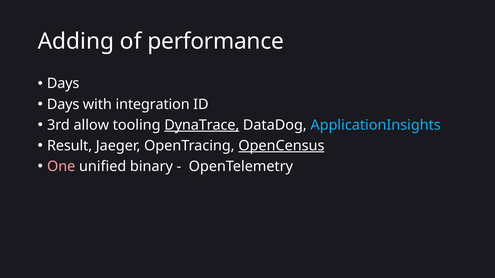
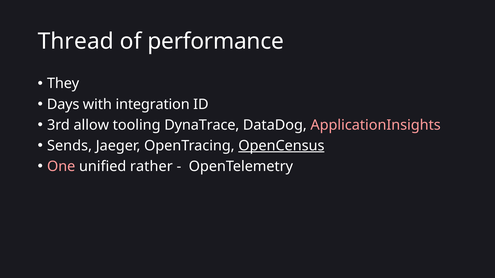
Adding: Adding -> Thread (76, 42)
Days: Days -> They (63, 84)
DynaTrace underline: present -> none (202, 125)
ApplicationInsights colour: light blue -> pink (376, 125)
Result: Result -> Sends (69, 146)
binary: binary -> rather (151, 167)
